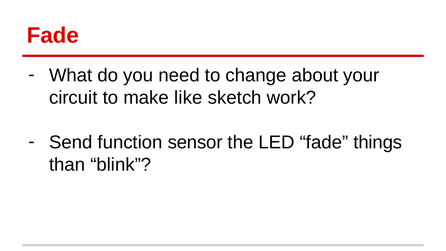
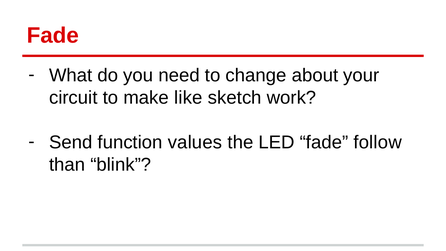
sensor: sensor -> values (195, 142)
things: things -> follow (378, 142)
